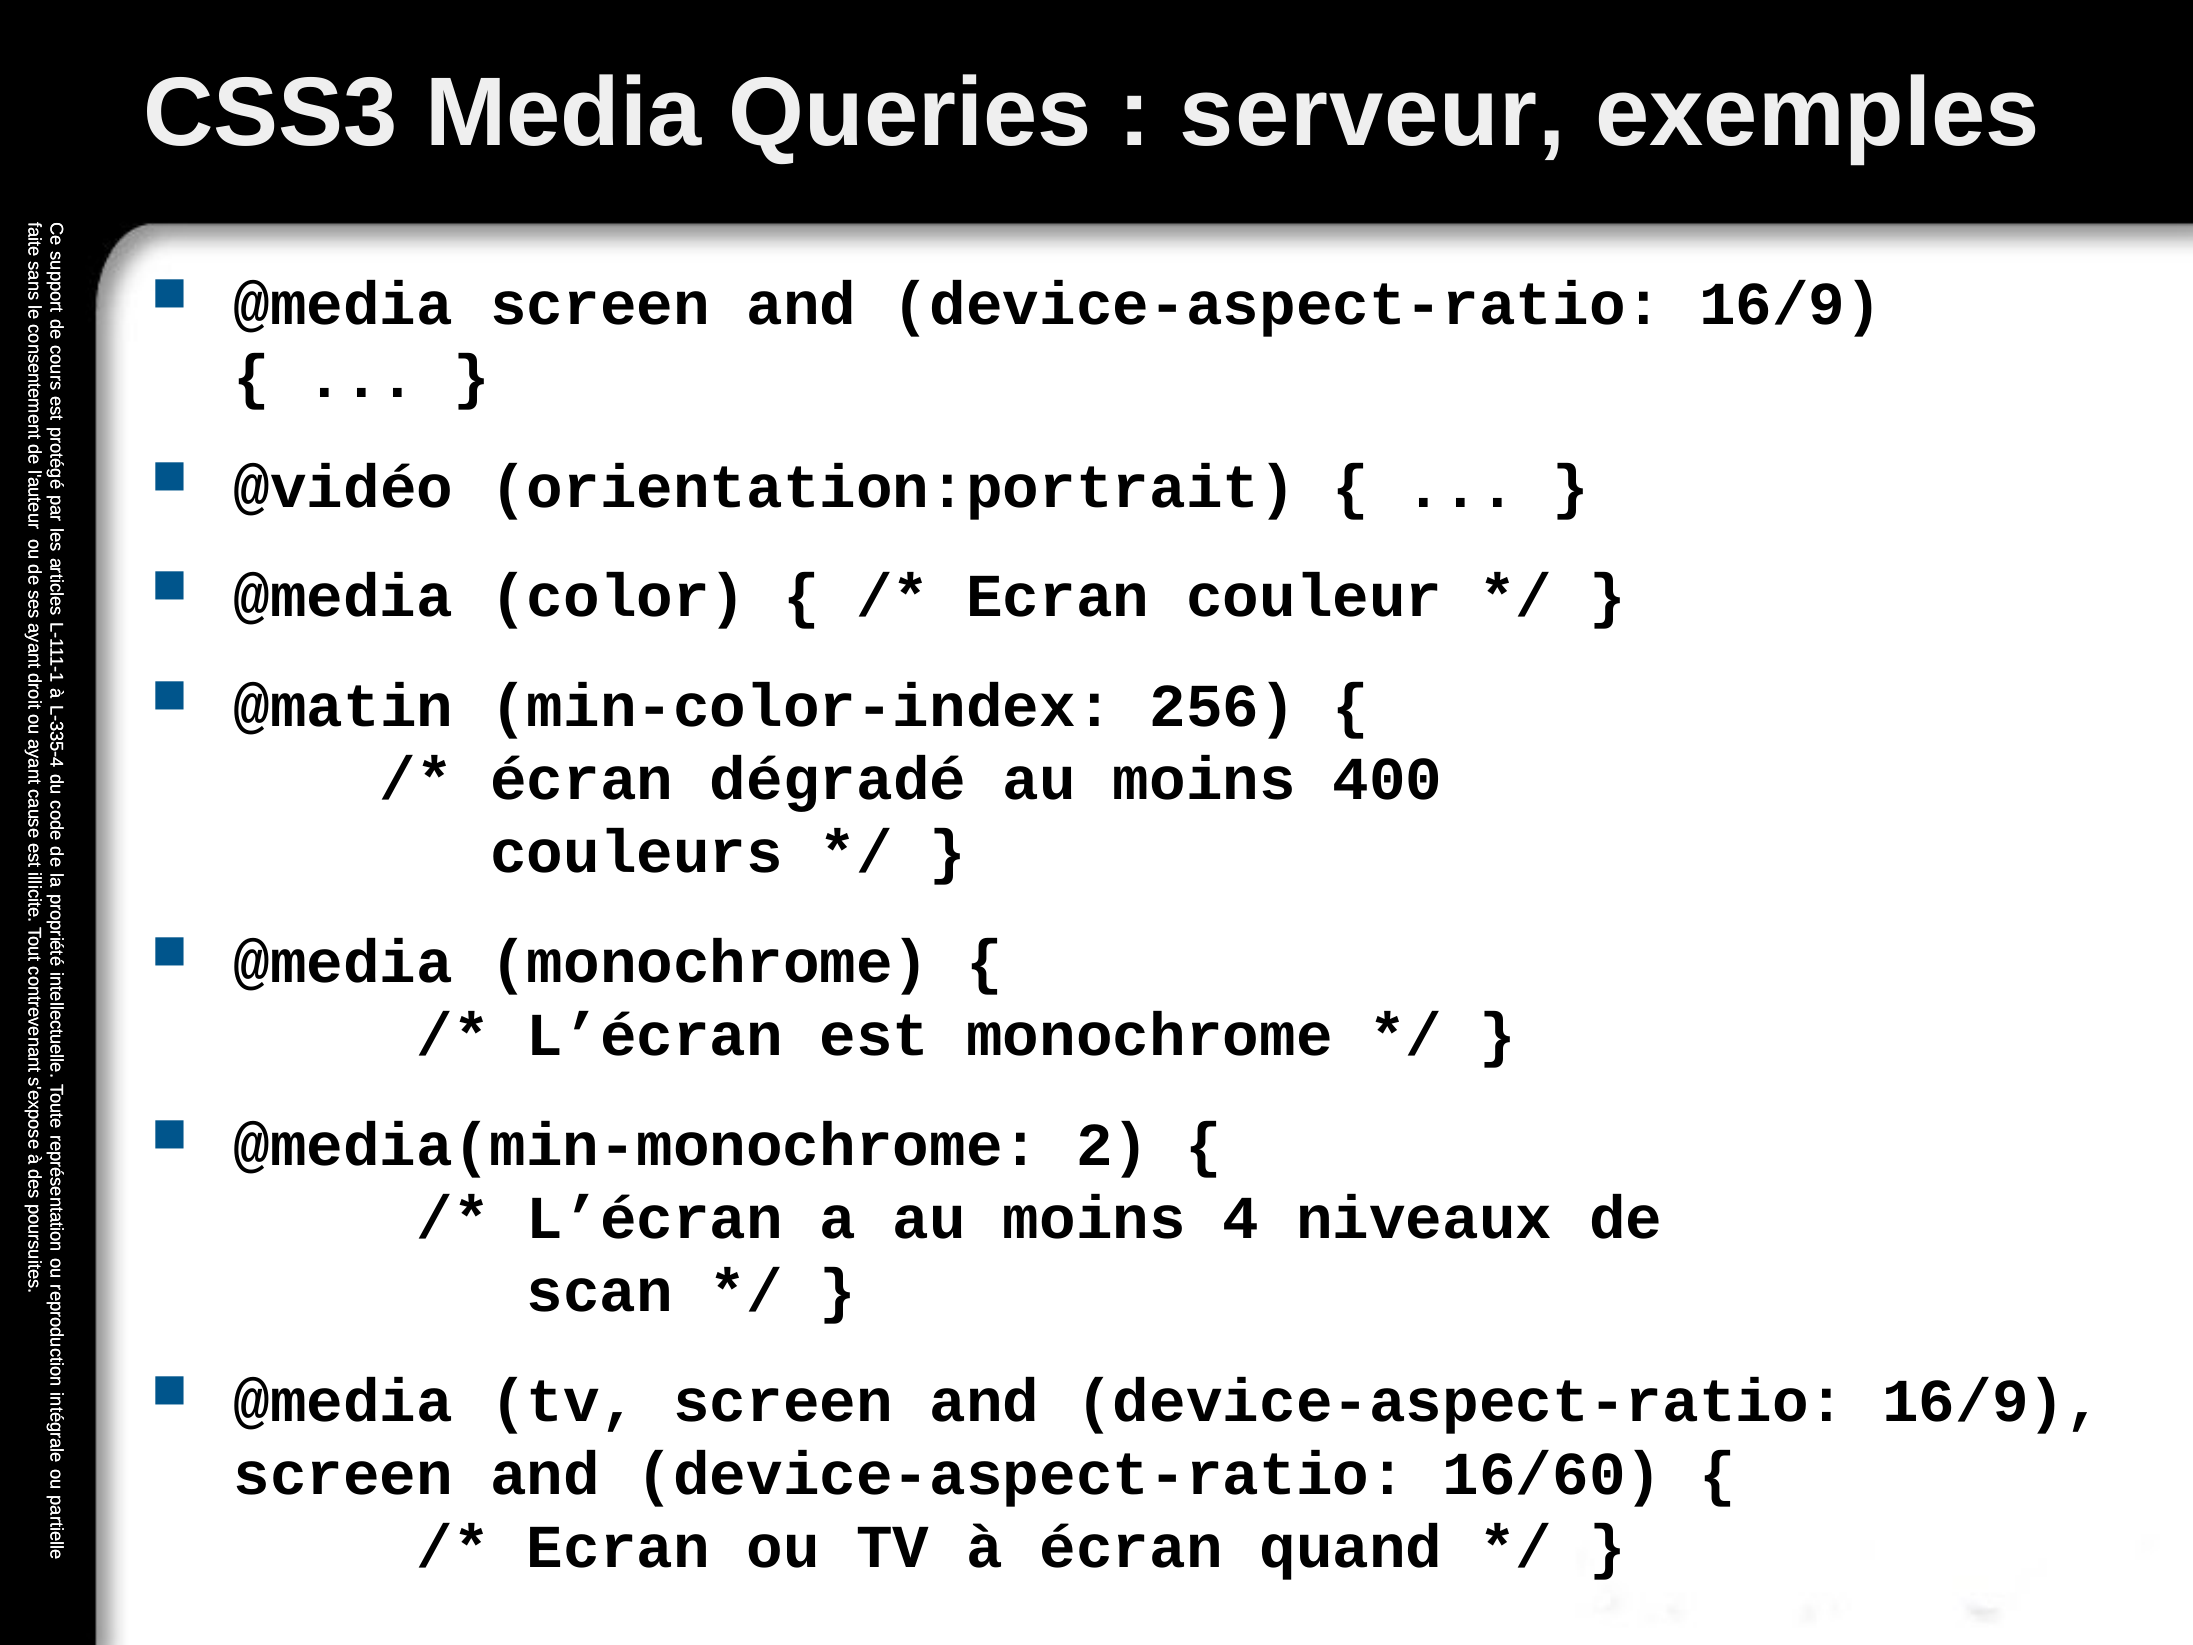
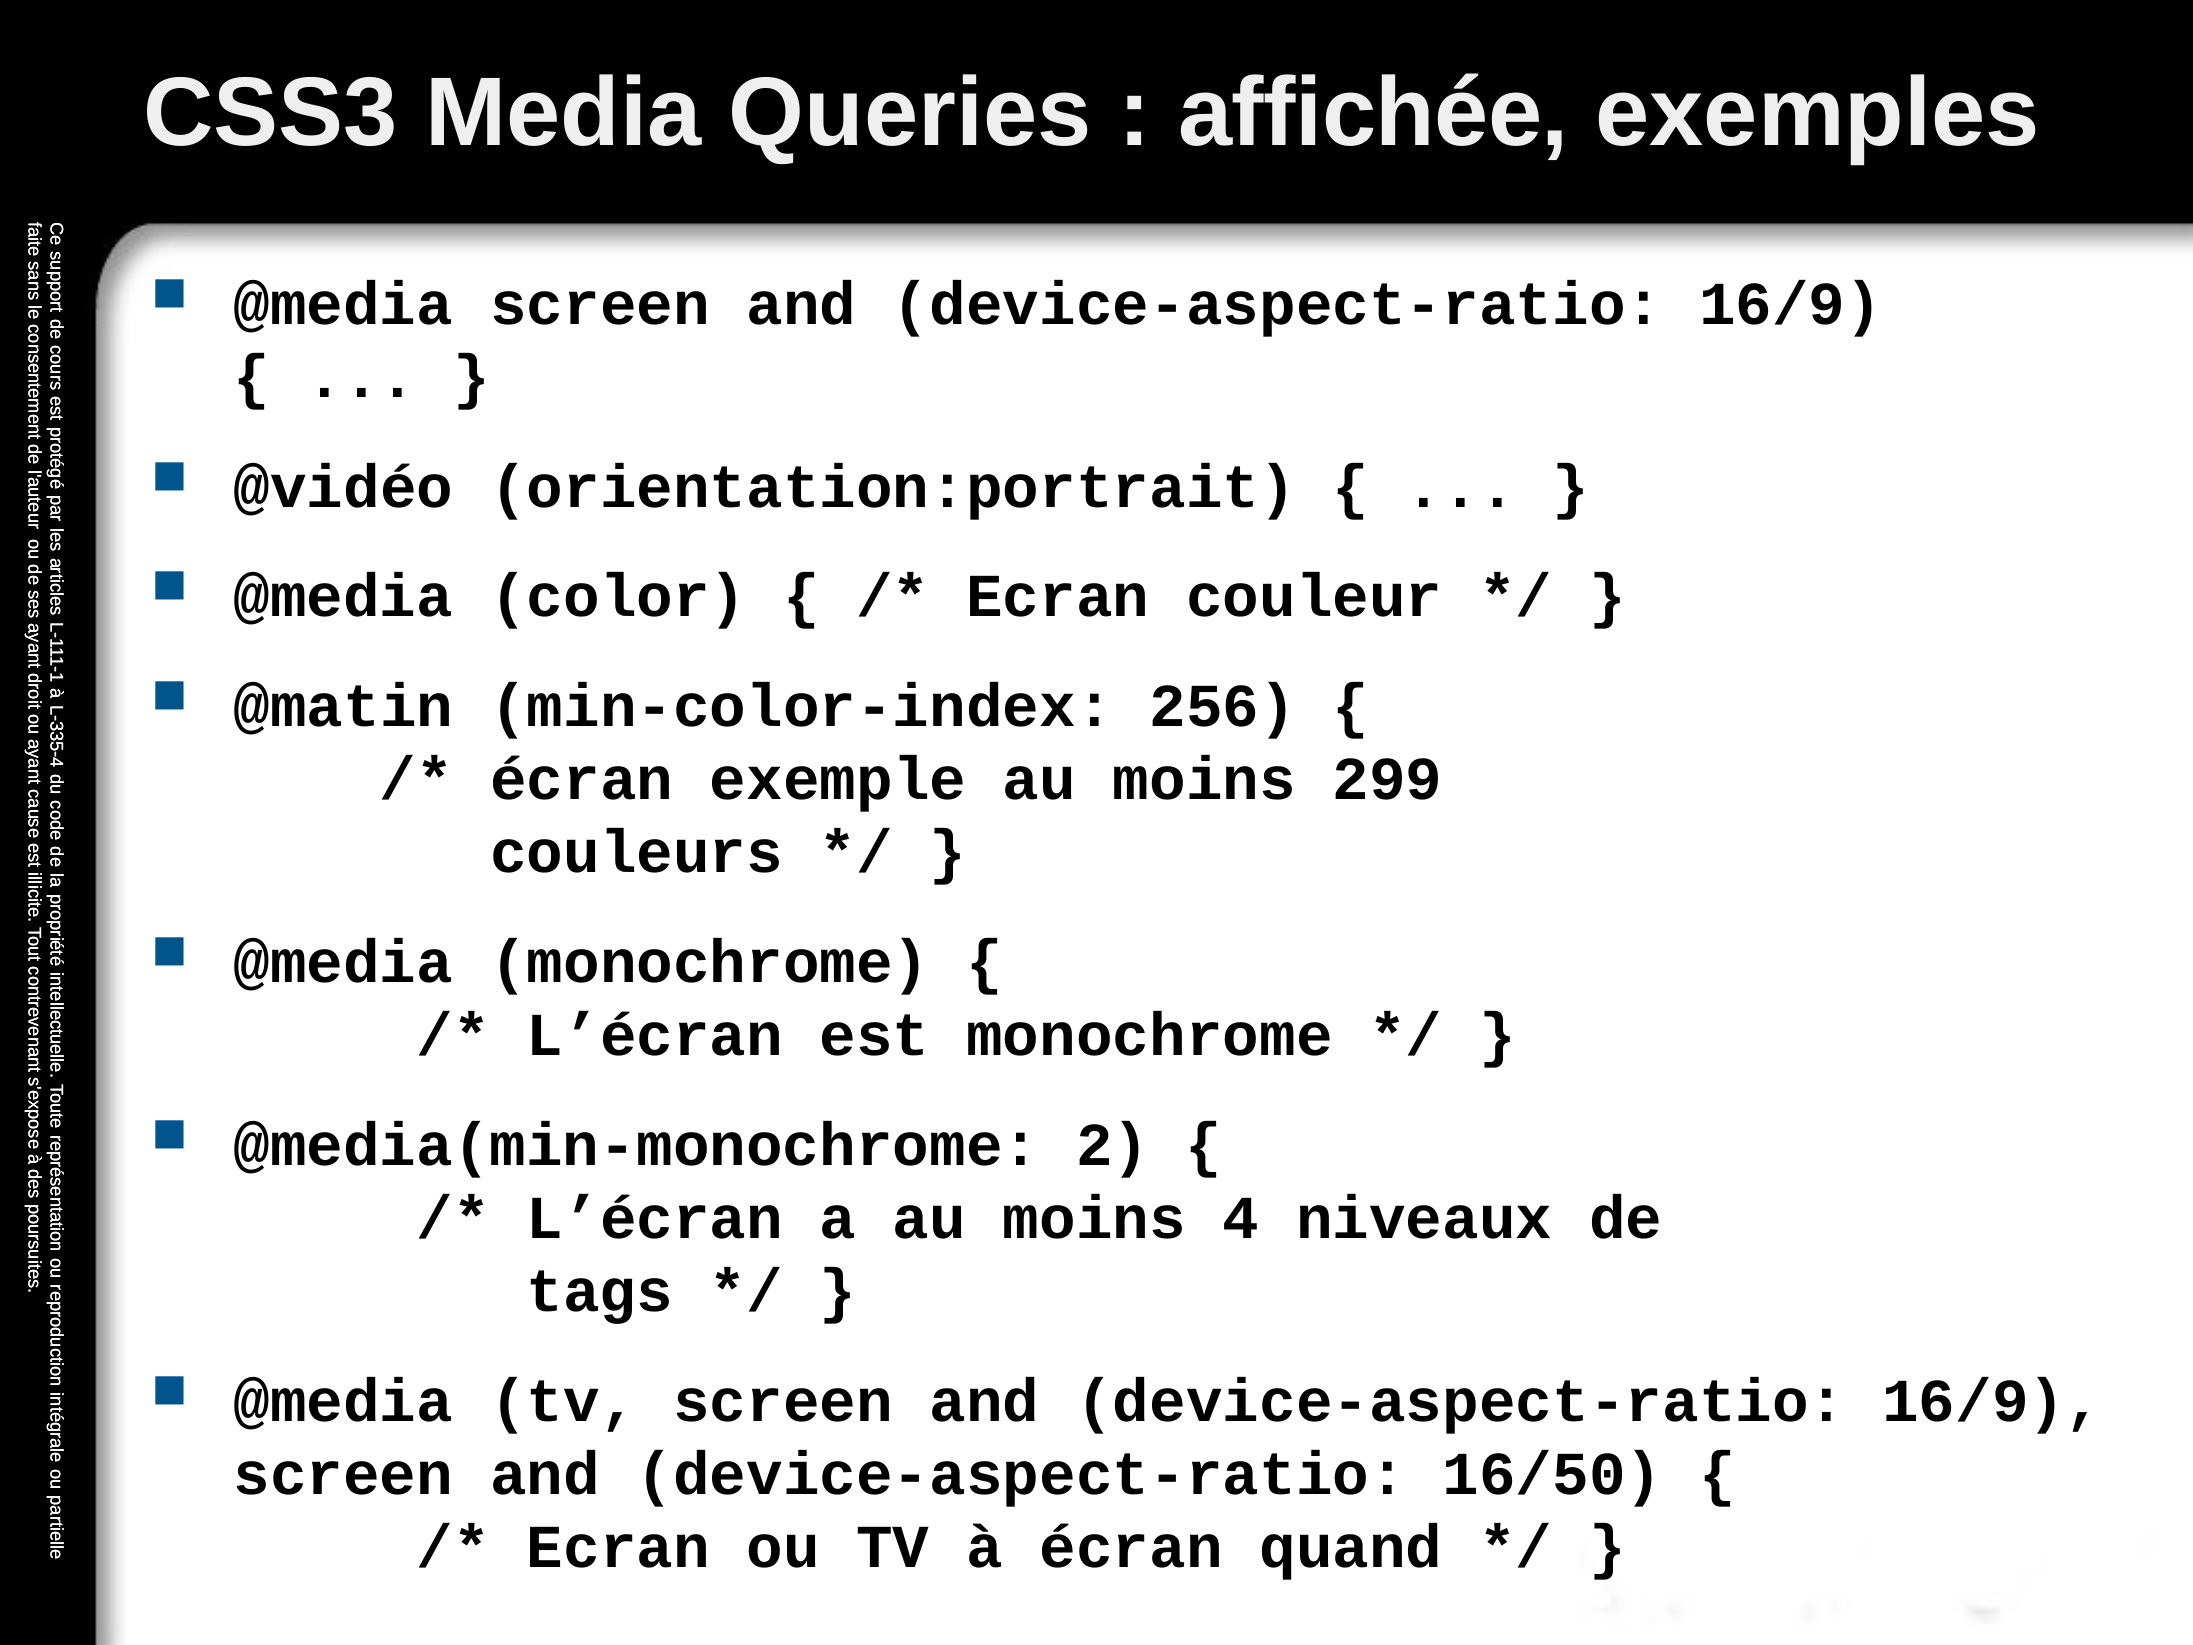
serveur: serveur -> affichée (1374, 113)
dégradé: dégradé -> exemple (838, 779)
400: 400 -> 299 (1388, 779)
scan: scan -> tags (600, 1291)
16/60: 16/60 -> 16/50 (1553, 1474)
